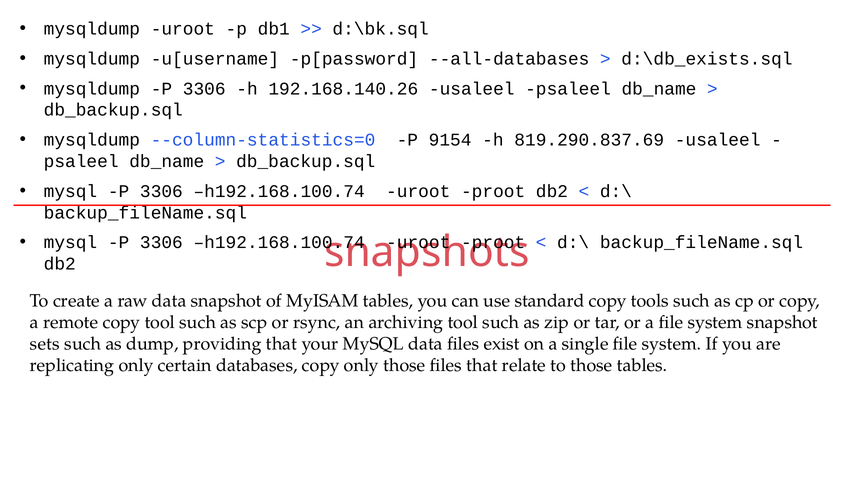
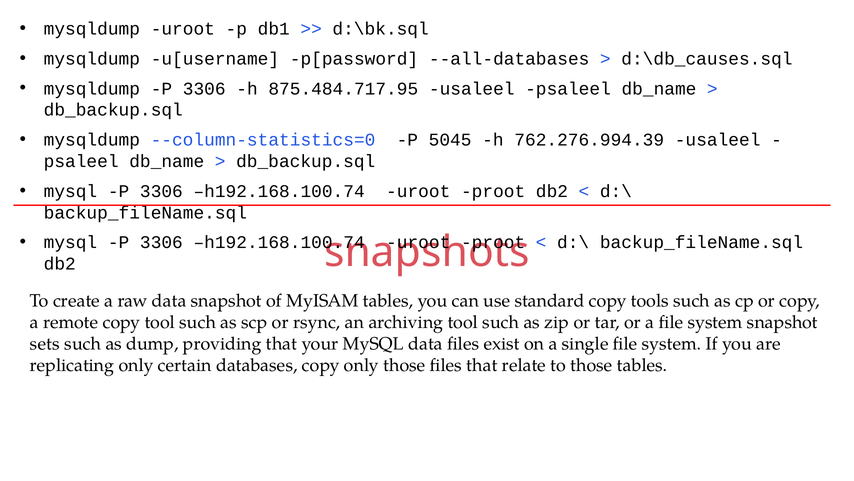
d:\db_exists.sql: d:\db_exists.sql -> d:\db_causes.sql (707, 59)
192.168.140.26: 192.168.140.26 -> 875.484.717.95 (343, 89)
9154: 9154 -> 5045 (450, 140)
819.290.837.69: 819.290.837.69 -> 762.276.994.39 (589, 140)
